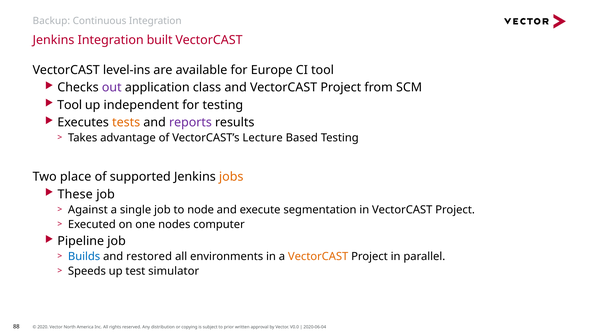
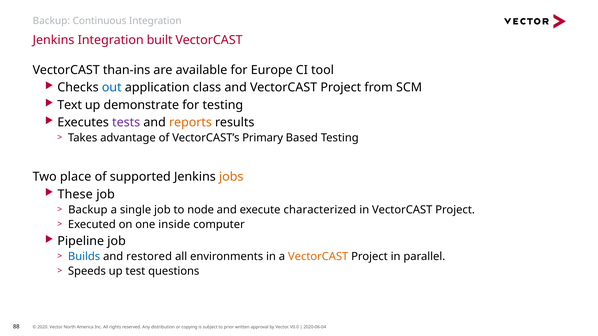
level-ins: level-ins -> than-ins (127, 70)
out colour: purple -> blue (112, 88)
Tool: Tool -> Text (70, 105)
independent: independent -> demonstrate (141, 105)
tests colour: orange -> purple (126, 122)
reports colour: purple -> orange (190, 122)
Lecture: Lecture -> Primary (263, 138)
Against: Against -> Backup (88, 210)
segmentation: segmentation -> characterized (320, 210)
nodes: nodes -> inside (174, 225)
simulator: simulator -> questions (174, 271)
